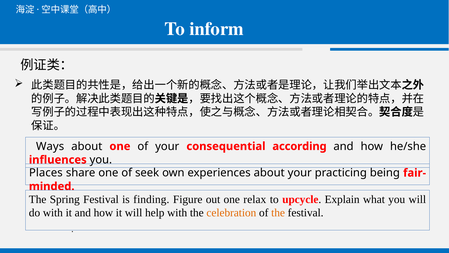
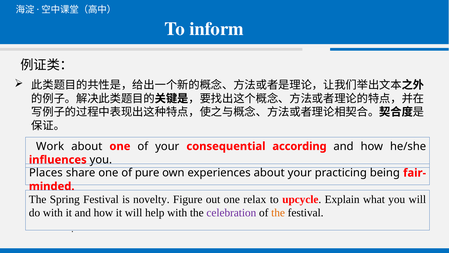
Ways: Ways -> Work (50, 146)
seek: seek -> pure (147, 173)
finding: finding -> novelty (151, 199)
celebration colour: orange -> purple (231, 213)
